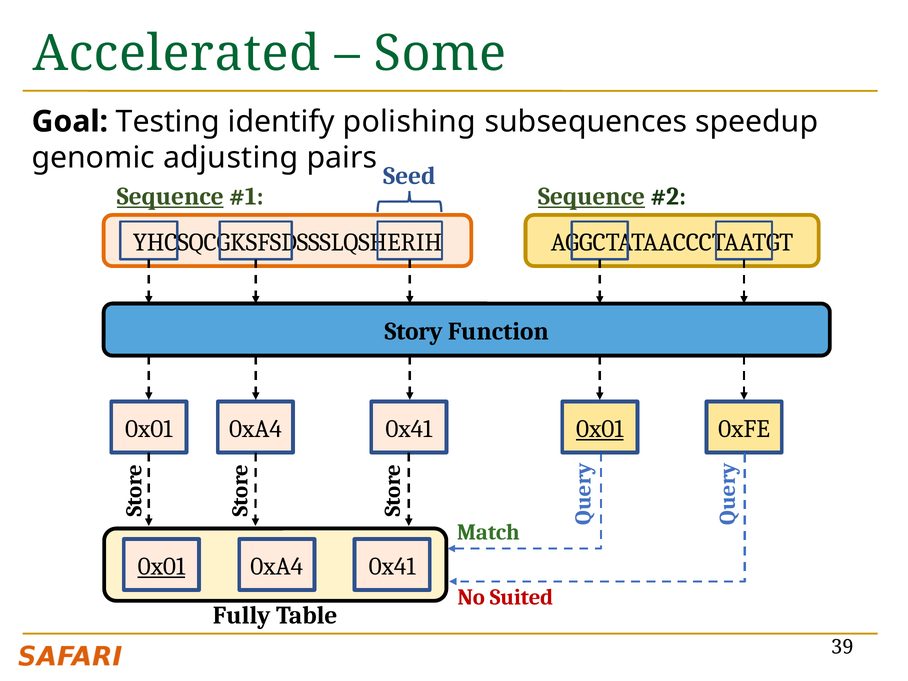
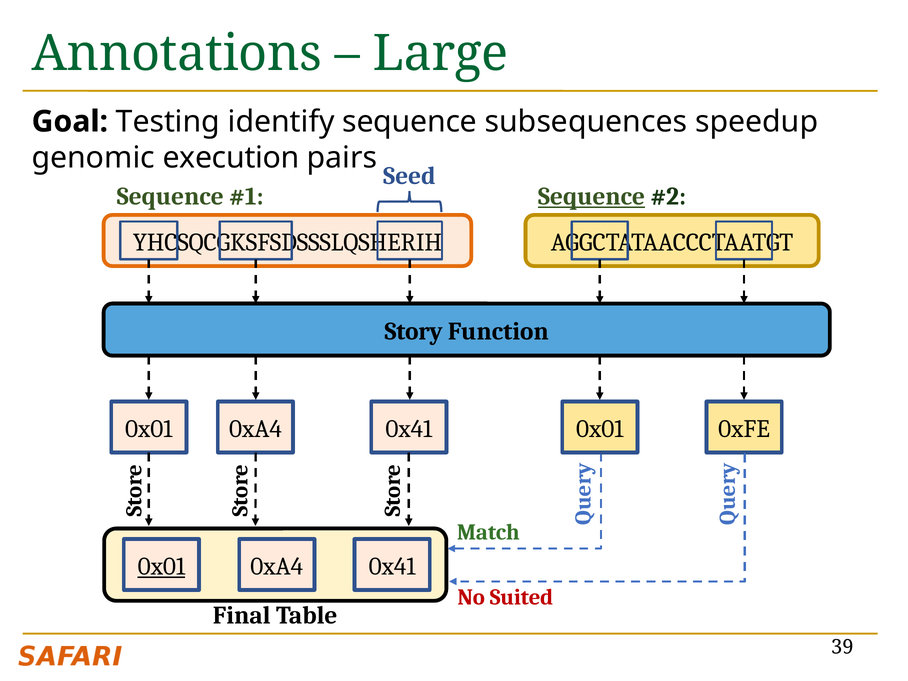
Accelerated: Accelerated -> Annotations (177, 53)
Some: Some -> Large (441, 53)
identify polishing: polishing -> sequence (410, 122)
adjusting: adjusting -> execution (231, 158)
Sequence underline: present -> none (170, 197)
0x01 underline: present -> none (600, 429)
Fully: Fully -> Final (242, 616)
